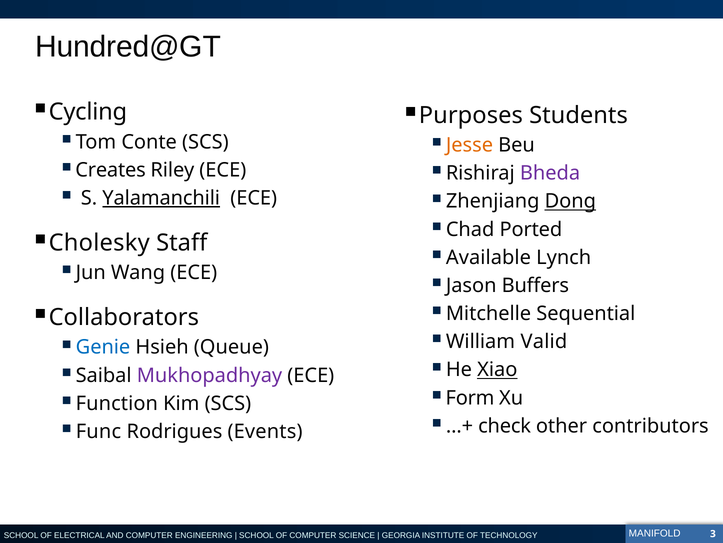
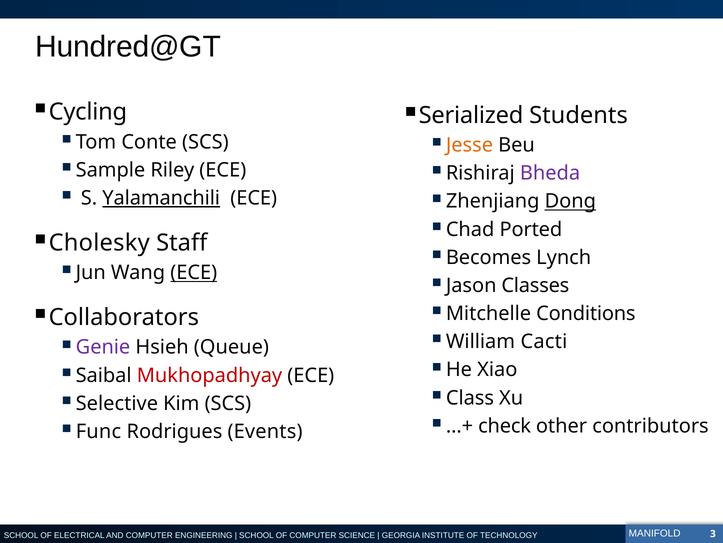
Purposes: Purposes -> Serialized (471, 115)
Creates: Creates -> Sample (110, 170)
Available: Available -> Becomes (489, 257)
ECE underline: none -> present (194, 272)
Buffers: Buffers -> Classes (535, 285)
Sequential: Sequential -> Conditions (586, 313)
Valid: Valid -> Cacti (544, 341)
Genie colour: blue -> purple (103, 347)
Xiao underline: present -> none (497, 369)
Mukhopadhyay colour: purple -> red (210, 375)
Form: Form -> Class (470, 397)
Function: Function -> Selective (117, 403)
